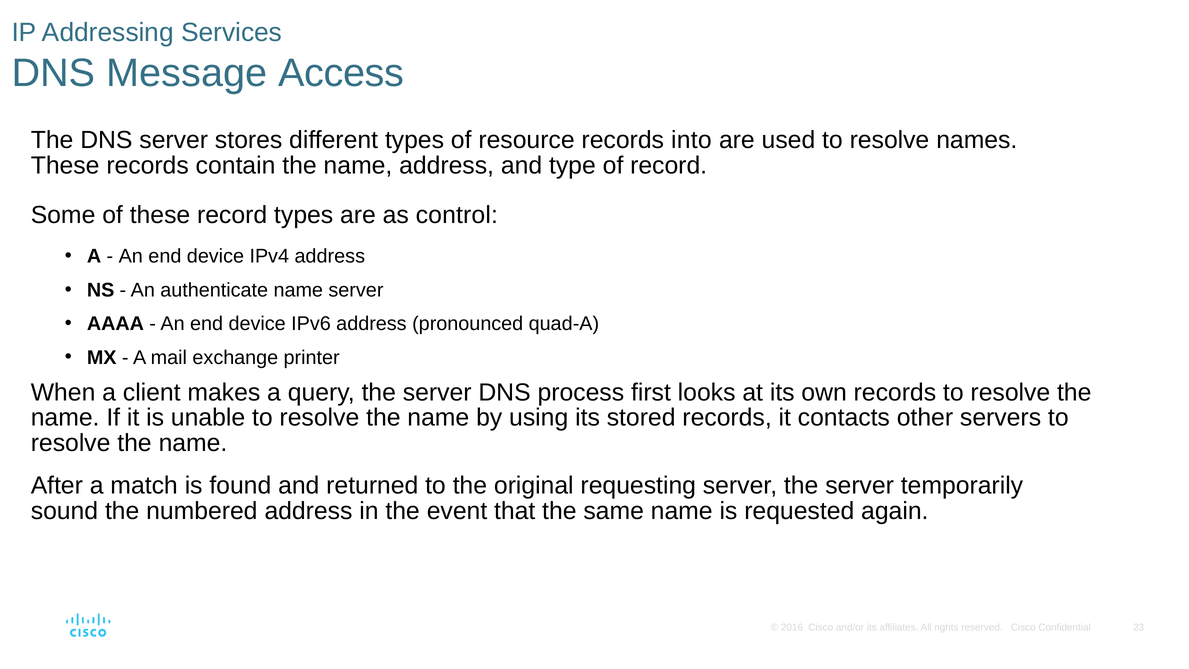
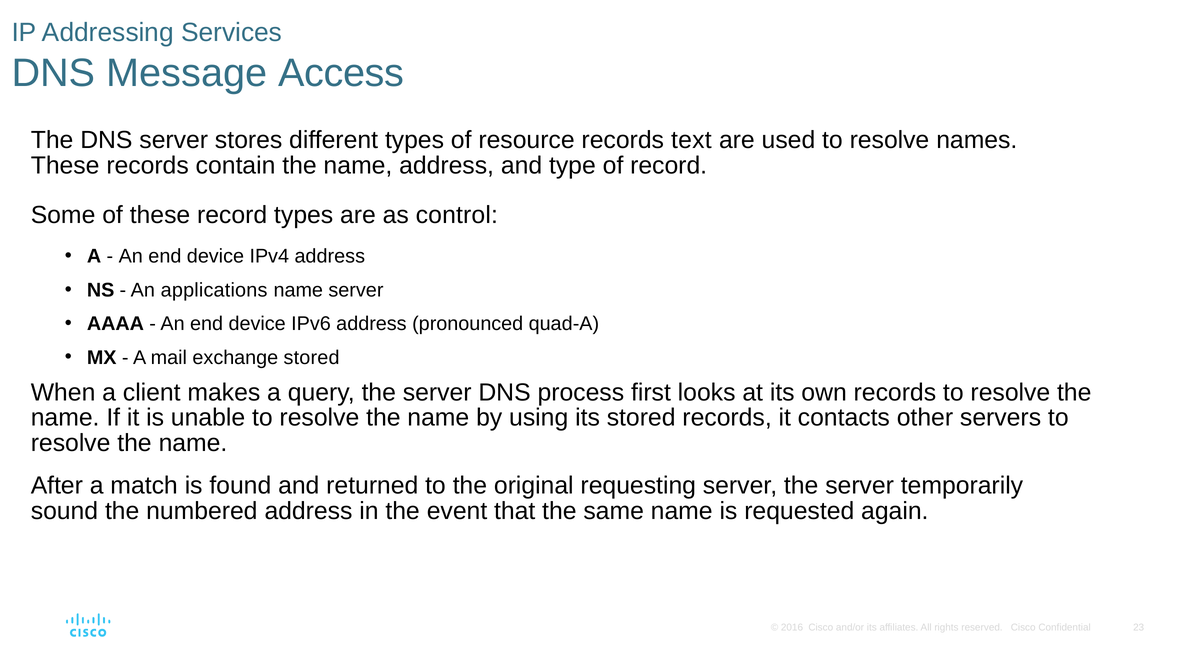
into: into -> text (691, 140)
authenticate: authenticate -> applications (214, 290)
exchange printer: printer -> stored (312, 357)
